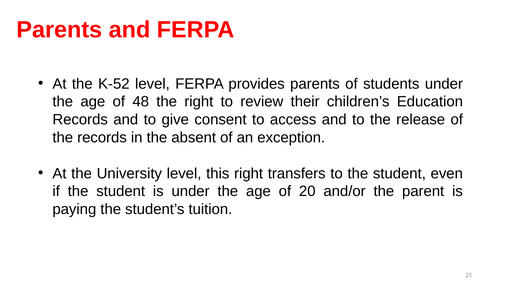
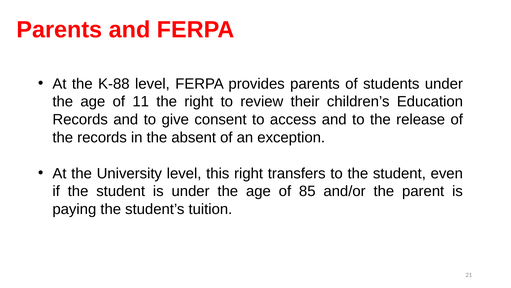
K-52: K-52 -> K-88 (114, 84)
48: 48 -> 11 (141, 102)
20: 20 -> 85 (307, 191)
